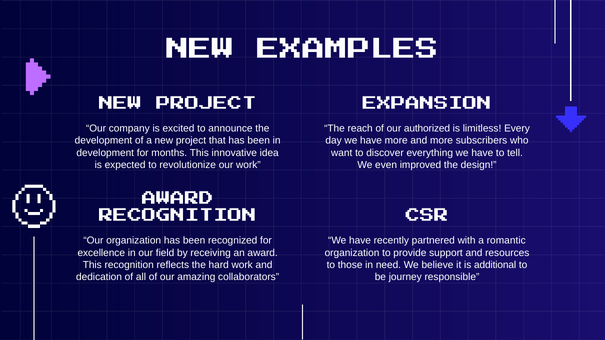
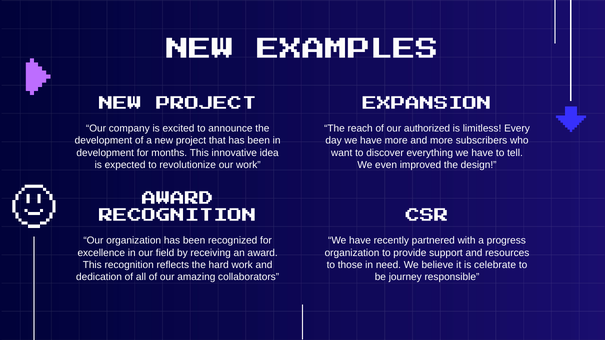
romantic: romantic -> progress (506, 241)
additional: additional -> celebrate (495, 265)
